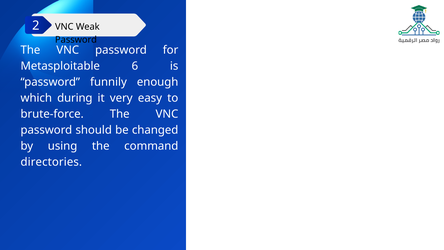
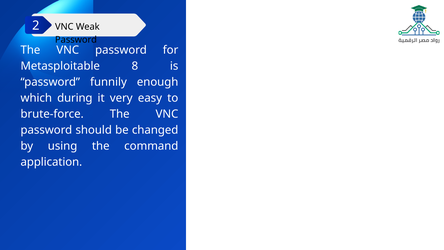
6: 6 -> 8 (135, 66)
directories: directories -> application (51, 162)
